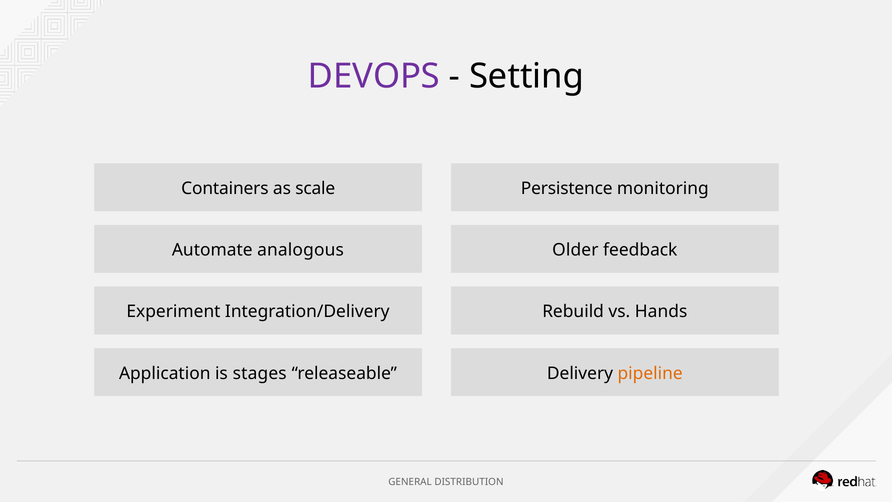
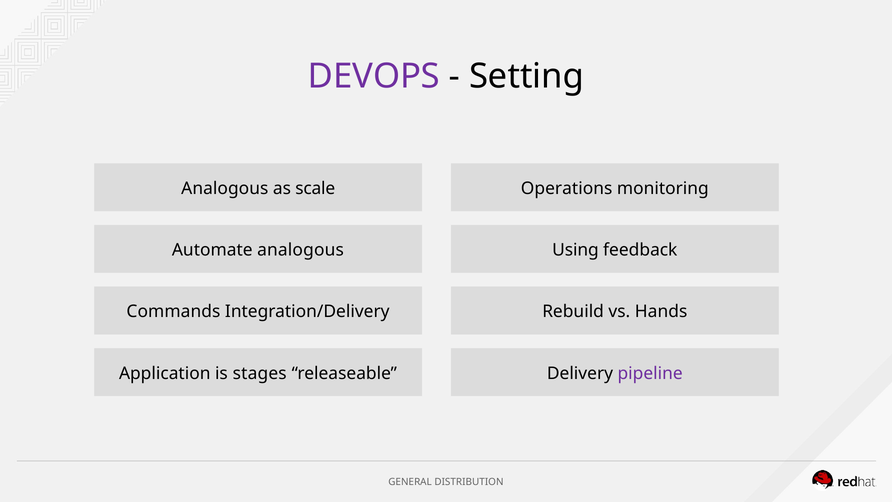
Containers: Containers -> Analogous (225, 188)
Persistence: Persistence -> Operations (567, 188)
Older: Older -> Using (575, 250)
Experiment: Experiment -> Commands (173, 312)
pipeline colour: orange -> purple (650, 373)
